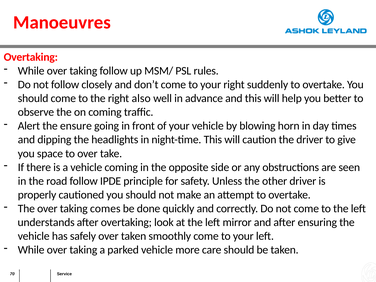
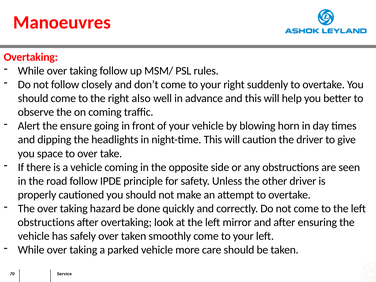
comes: comes -> hazard (105, 209)
understands: understands -> obstructions (46, 222)
